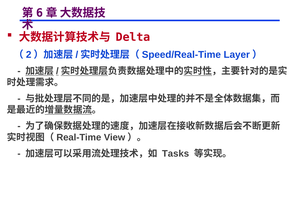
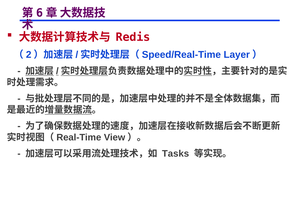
Delta: Delta -> Redis (133, 37)
